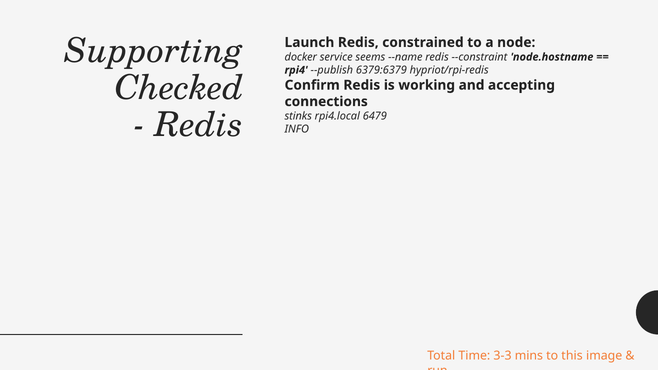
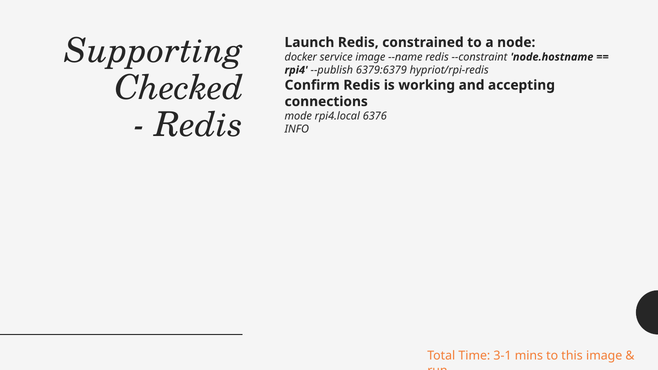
service seems: seems -> image (370, 57)
stinks: stinks -> mode (298, 116)
6479: 6479 -> 6376 (375, 116)
3-3: 3-3 -> 3-1 (503, 356)
